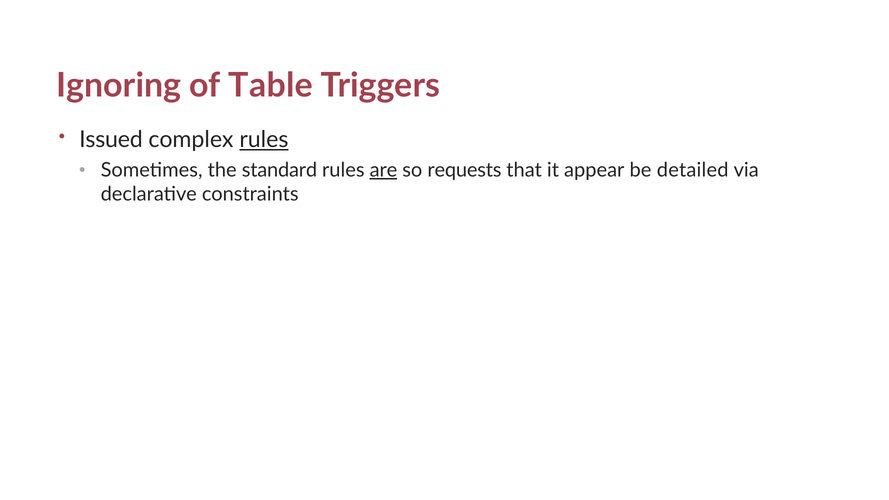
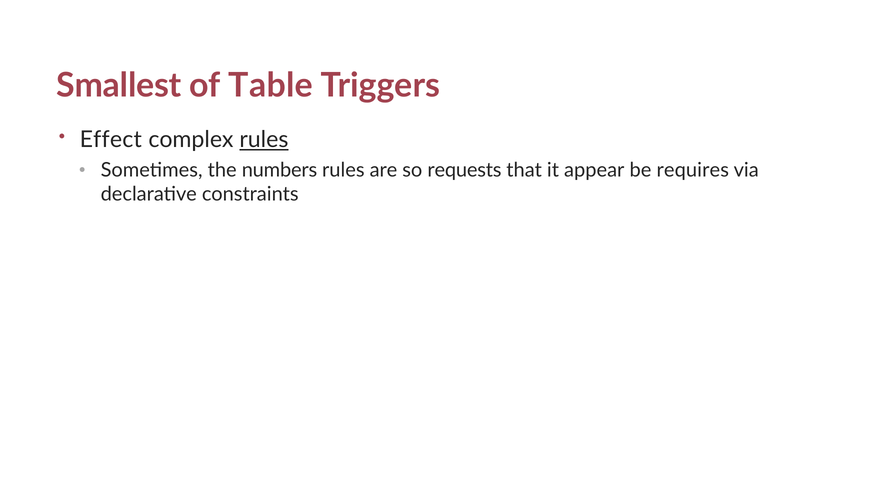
Ignoring: Ignoring -> Smallest (119, 86)
Issued: Issued -> Effect (111, 140)
standard: standard -> numbers (279, 170)
are underline: present -> none (383, 170)
detailed: detailed -> requires (693, 170)
